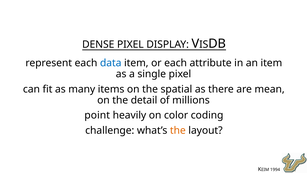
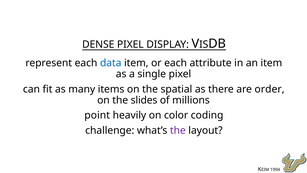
mean: mean -> order (270, 89)
detail: detail -> slides (144, 100)
the colour: orange -> purple (178, 130)
